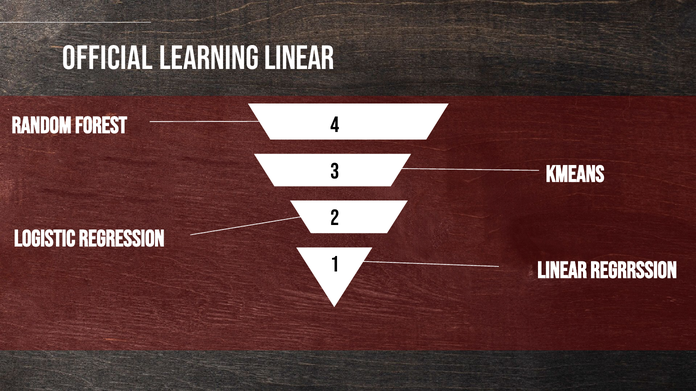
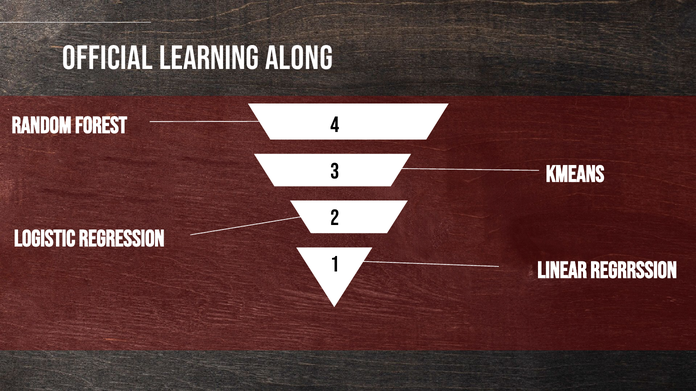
learning linear: linear -> along (299, 58)
